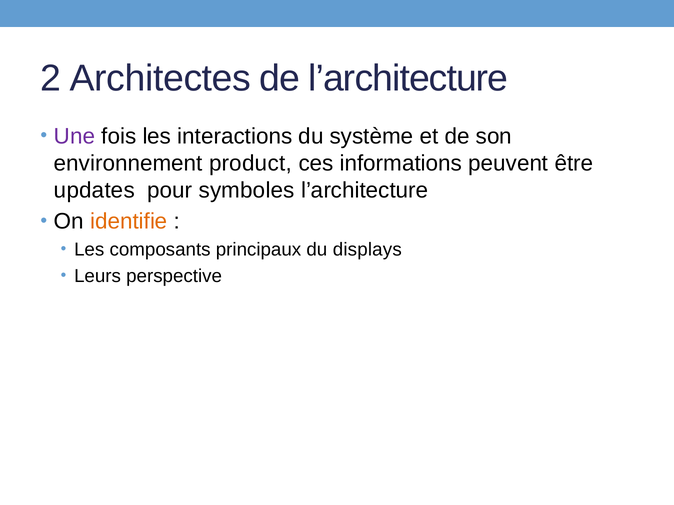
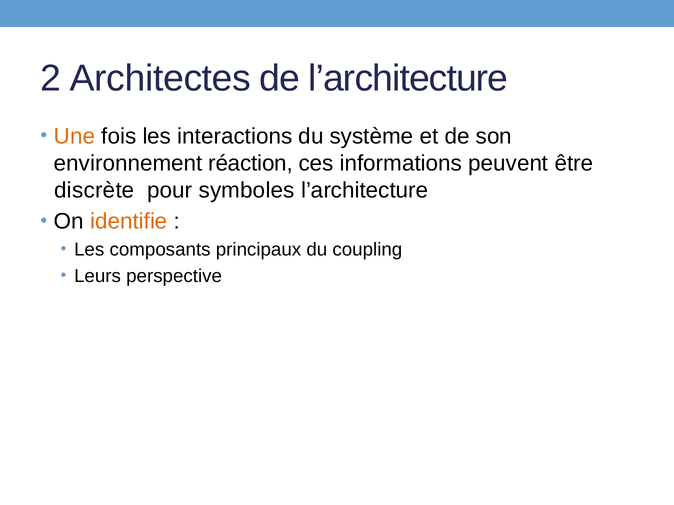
Une colour: purple -> orange (75, 136)
product: product -> réaction (251, 163)
updates: updates -> discrète (94, 190)
displays: displays -> coupling (367, 250)
